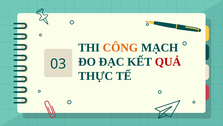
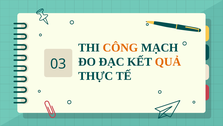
QUẢ colour: red -> orange (168, 62)
